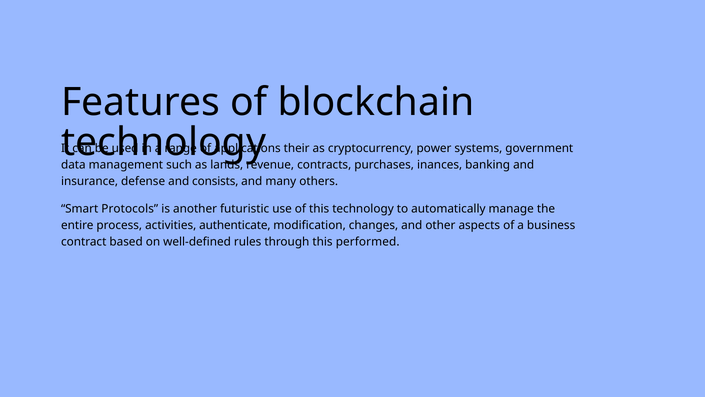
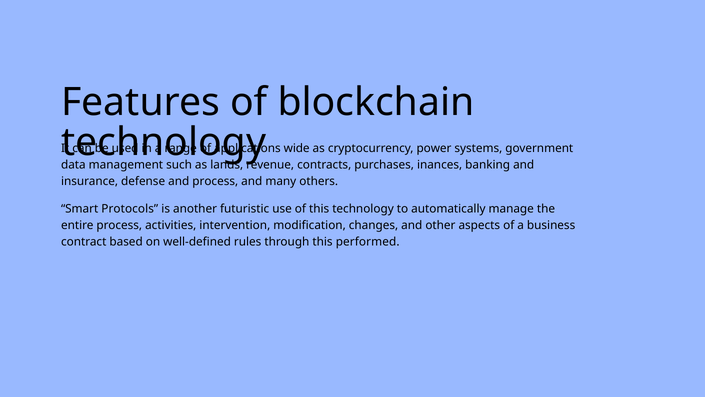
their: their -> wide (297, 148)
and consists: consists -> process (215, 181)
authenticate: authenticate -> intervention (235, 225)
